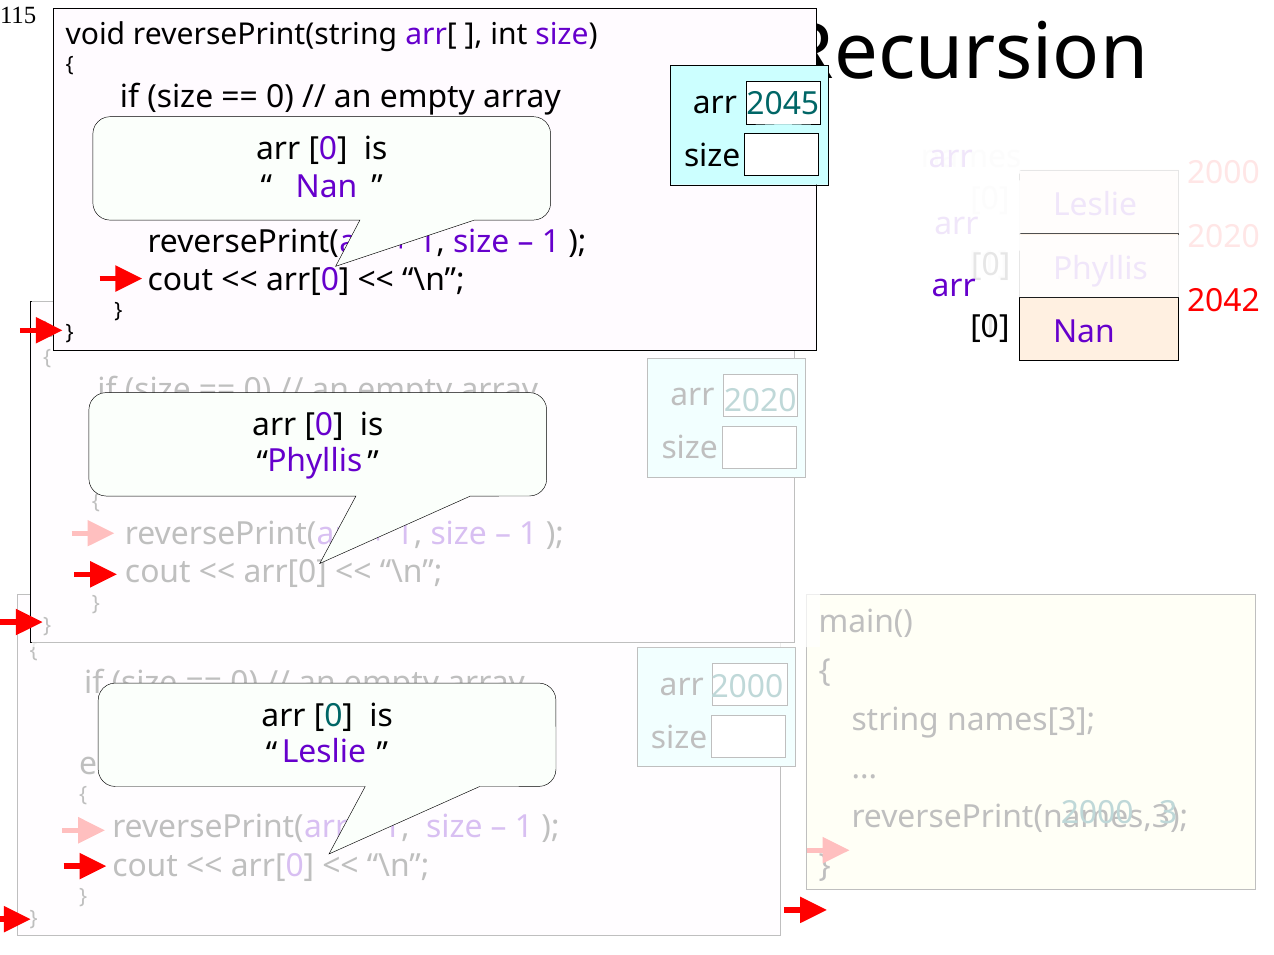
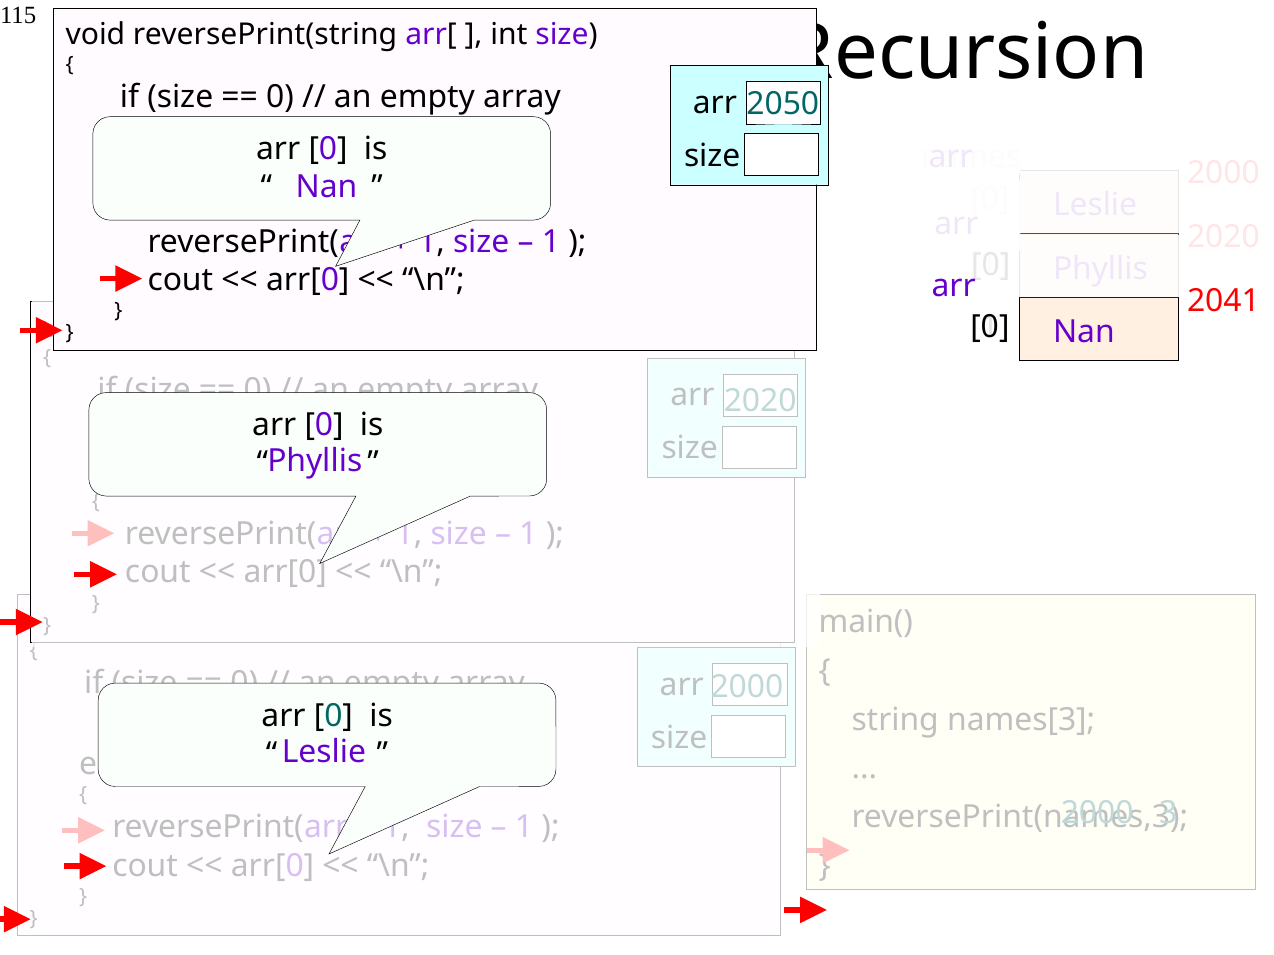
2045: 2045 -> 2050 (783, 104)
2042: 2042 -> 2041 (1223, 301)
